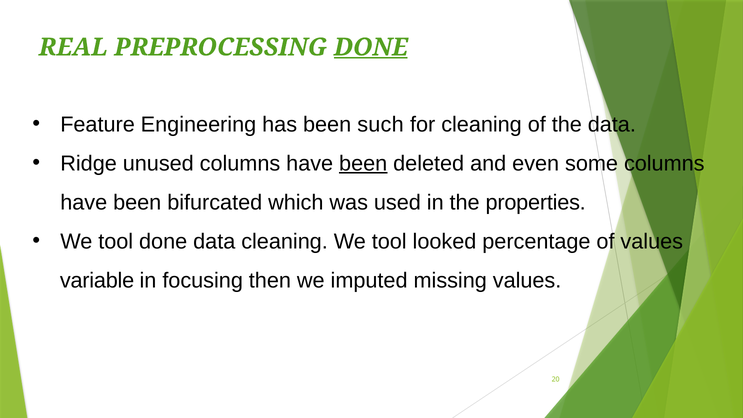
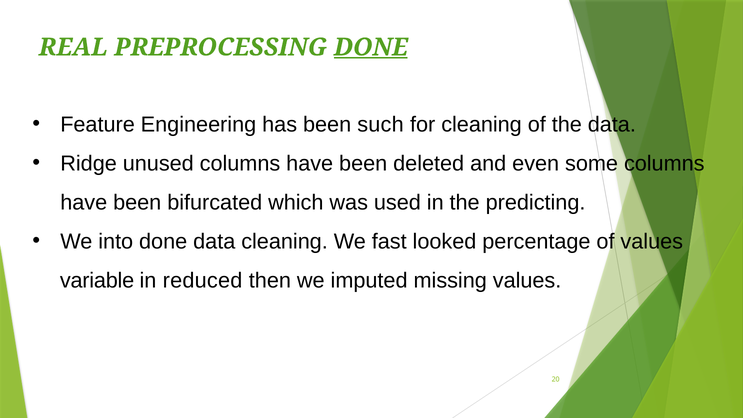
been underline: present -> none (363, 163)
properties: properties -> predicting (536, 202)
tool: tool -> into (116, 241)
cleaning We tool: tool -> fast (389, 241)
focusing: focusing -> reduced (203, 280)
